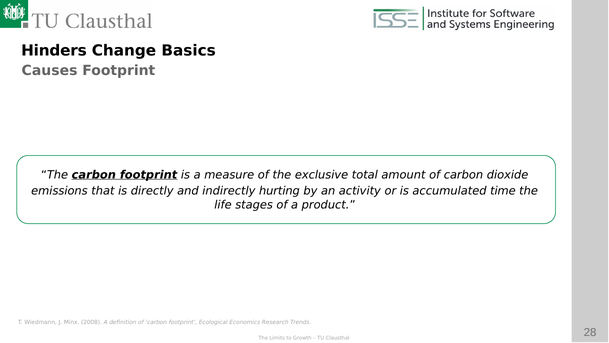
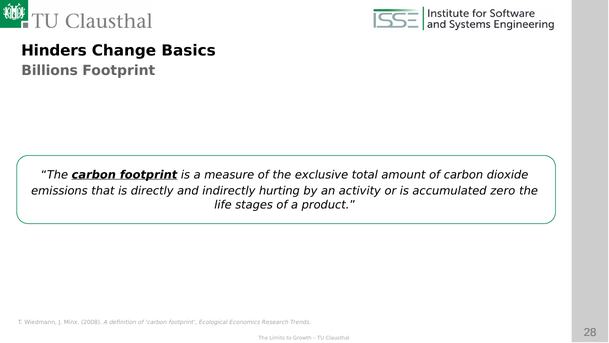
Causes: Causes -> Billions (50, 70)
time: time -> zero (503, 191)
